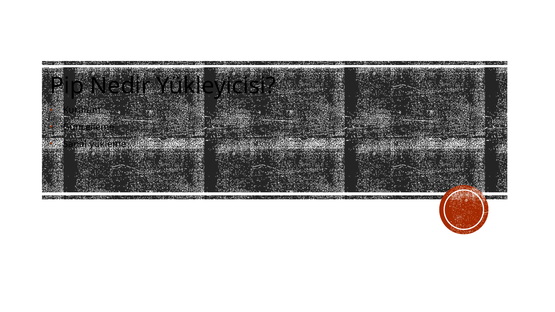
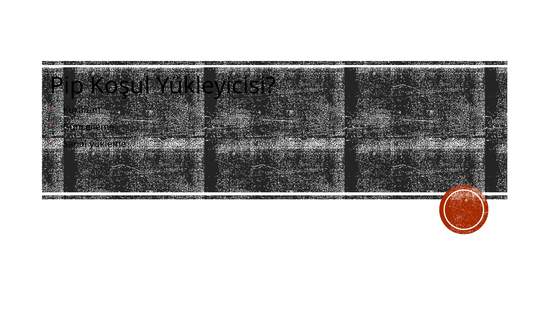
Nedir: Nedir -> Koşul (120, 86)
